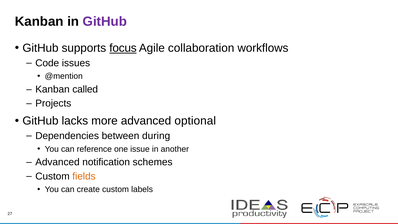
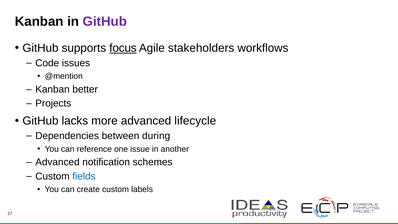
collaboration: collaboration -> stakeholders (201, 48)
called: called -> better (85, 89)
optional: optional -> lifecycle (195, 121)
fields colour: orange -> blue (84, 176)
